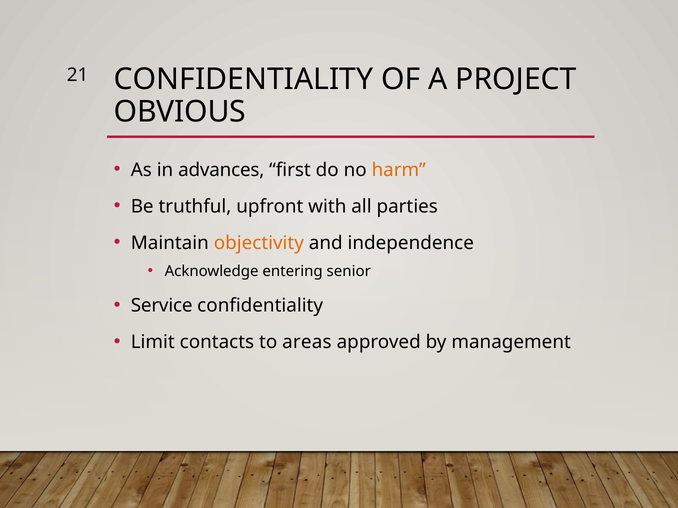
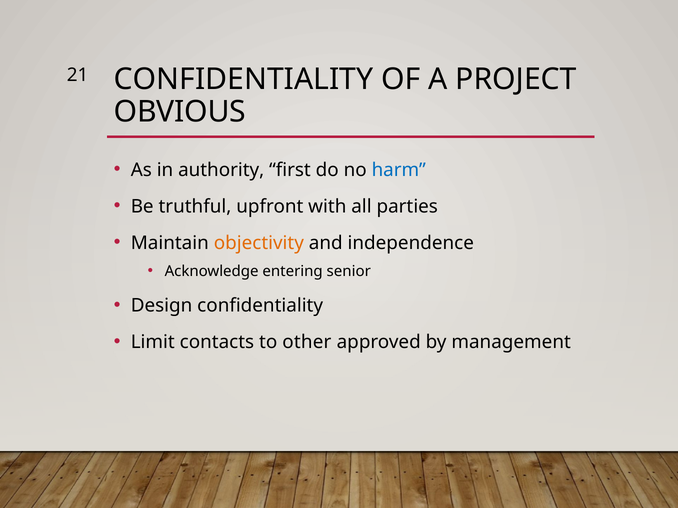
advances: advances -> authority (221, 170)
harm colour: orange -> blue (399, 170)
Service: Service -> Design (162, 306)
areas: areas -> other (307, 343)
